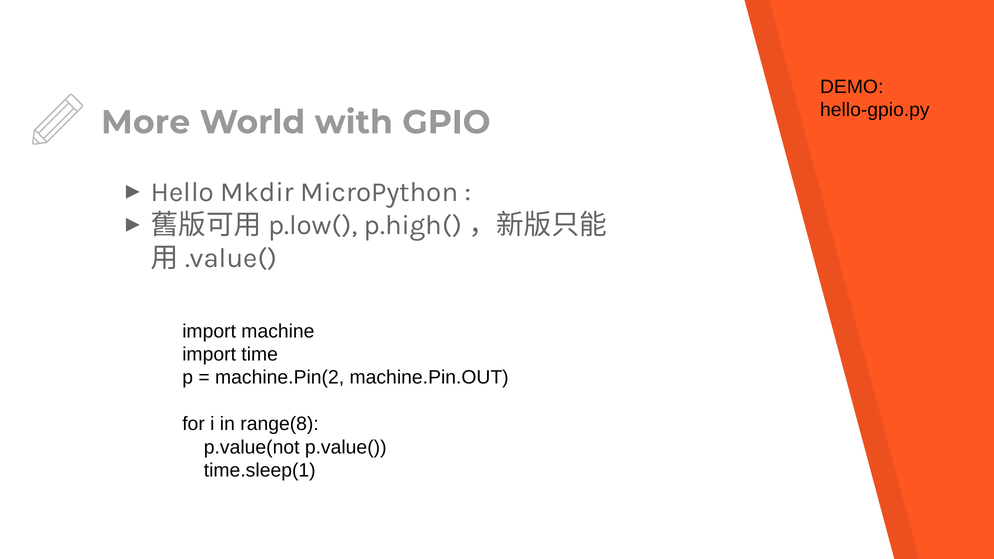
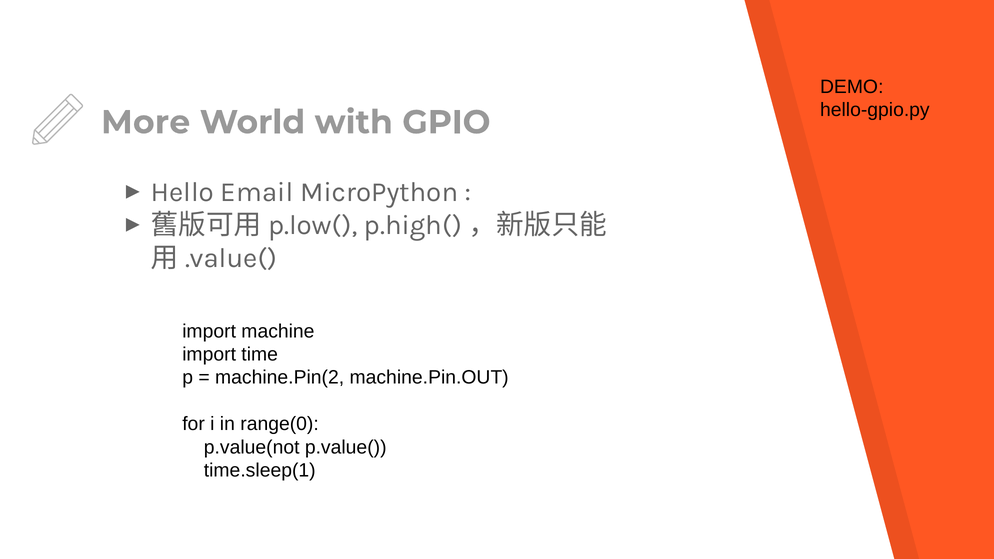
Mkdir: Mkdir -> Email (257, 192)
range(8: range(8 -> range(0 (280, 424)
